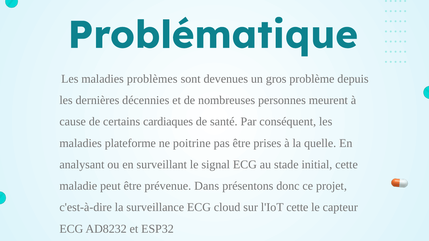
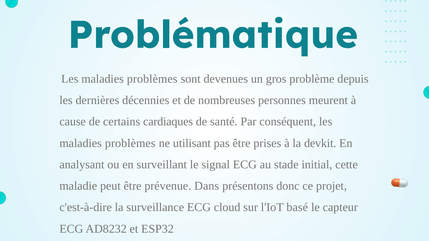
plateforme: plateforme -> problèmes (130, 143)
poitrine: poitrine -> utilisant (192, 143)
quelle: quelle -> devkit (320, 143)
l'IoT cette: cette -> basé (297, 208)
